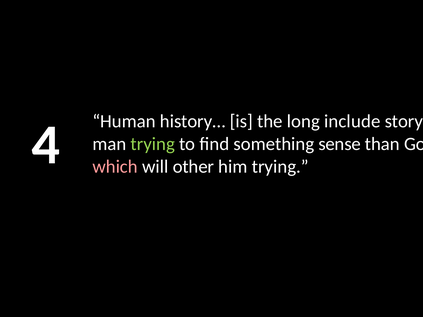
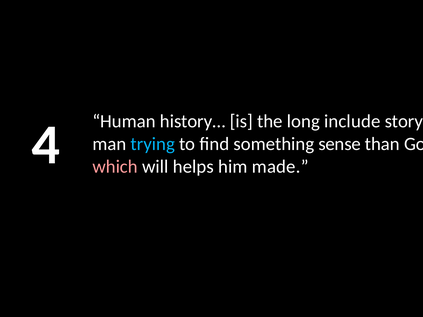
trying colour: light green -> light blue (153, 144)
other: other -> helps (193, 167)
him trying: trying -> made (280, 167)
